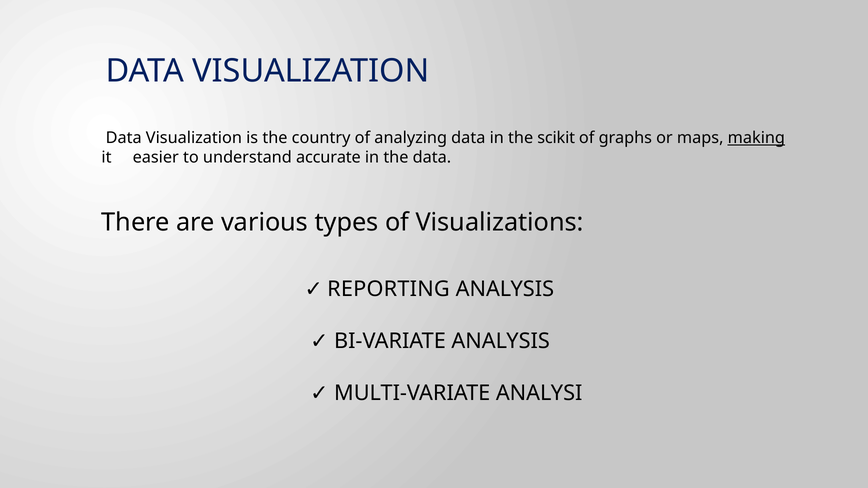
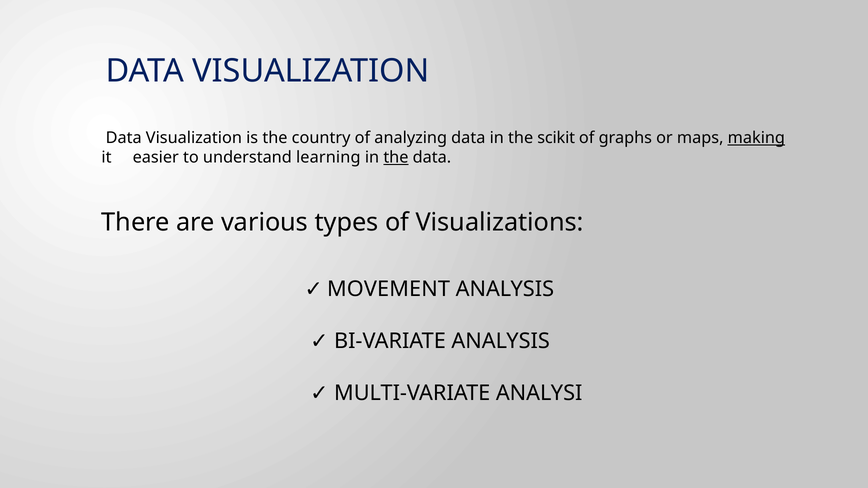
accurate: accurate -> learning (328, 158)
the underline: none -> present (396, 158)
REPORTING: REPORTING -> MOVEMENT (389, 289)
